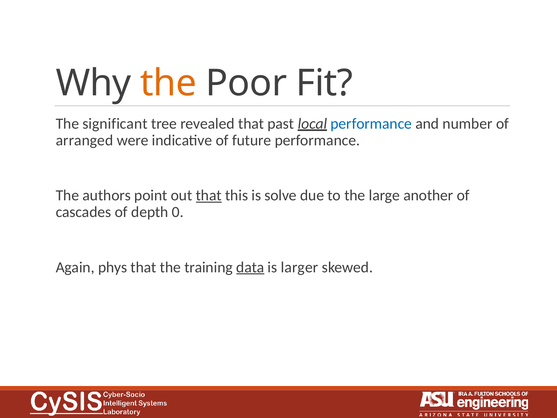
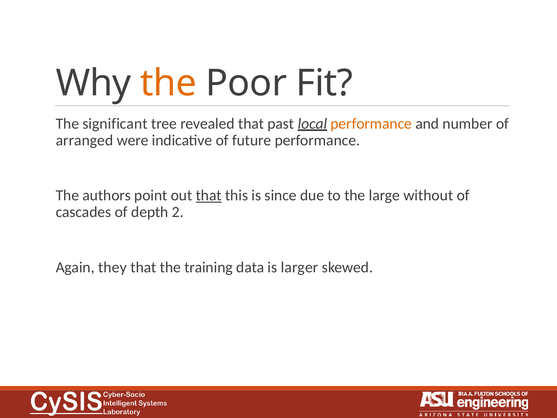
performance colour: blue -> orange (371, 123)
solve: solve -> since (281, 195)
another: another -> without (428, 195)
0: 0 -> 2 (178, 212)
phys: phys -> they (113, 267)
data underline: present -> none (250, 267)
